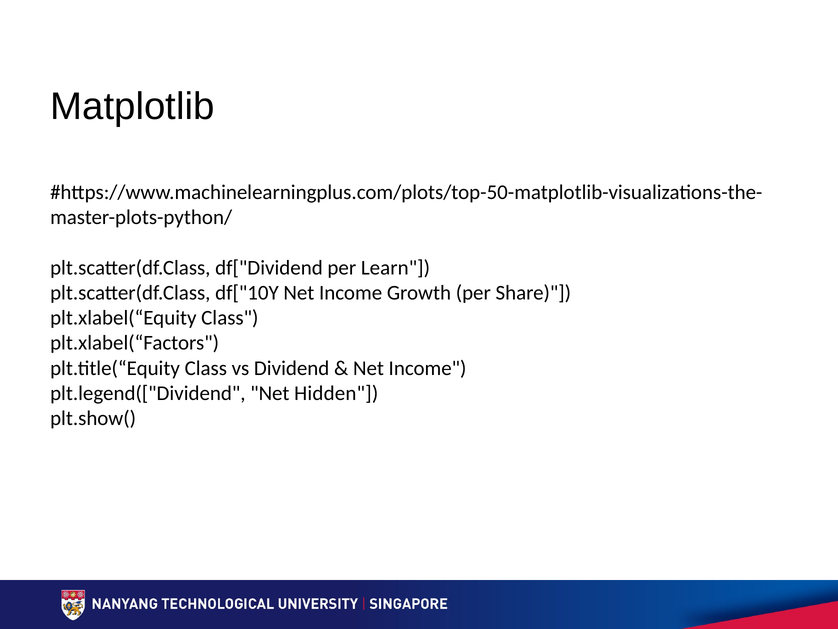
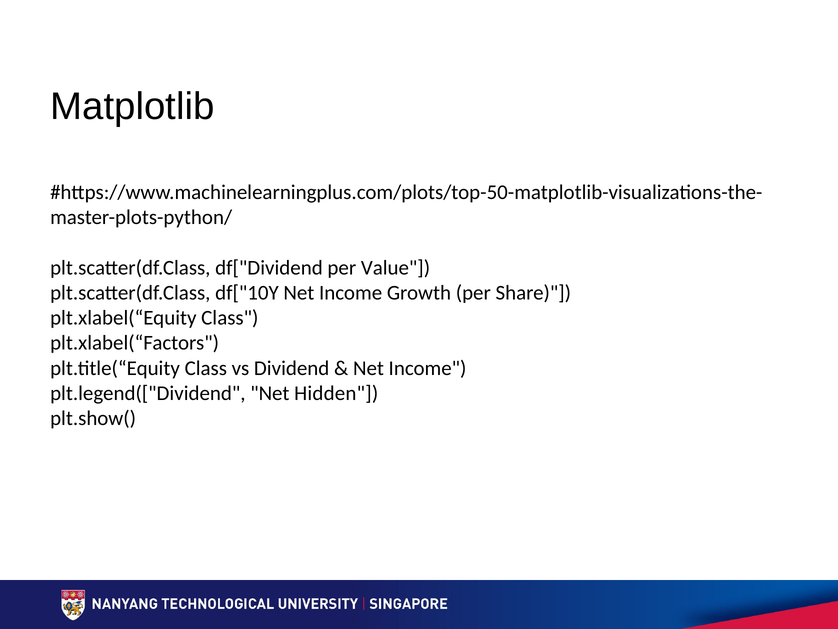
Learn: Learn -> Value (395, 267)
